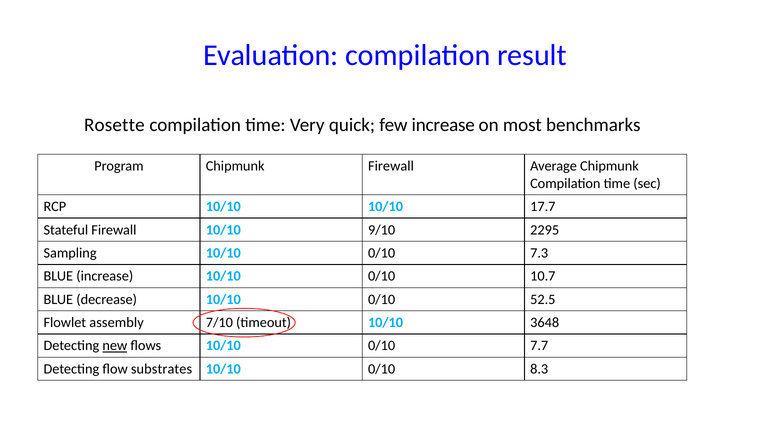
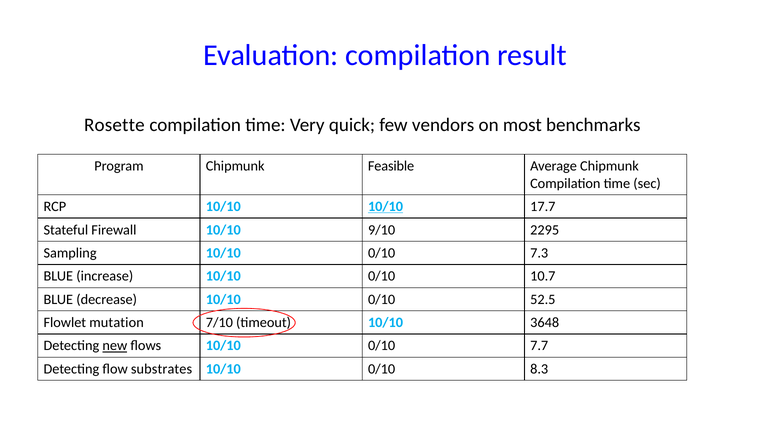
few increase: increase -> vendors (443, 125)
Chipmunk Firewall: Firewall -> Feasible (391, 166)
10/10 underline: none -> present (386, 206)
assembly: assembly -> mutation (117, 322)
